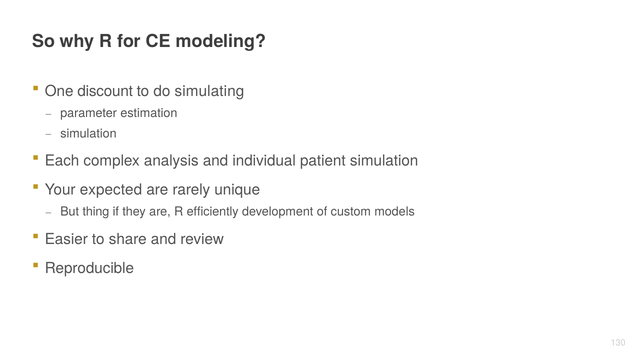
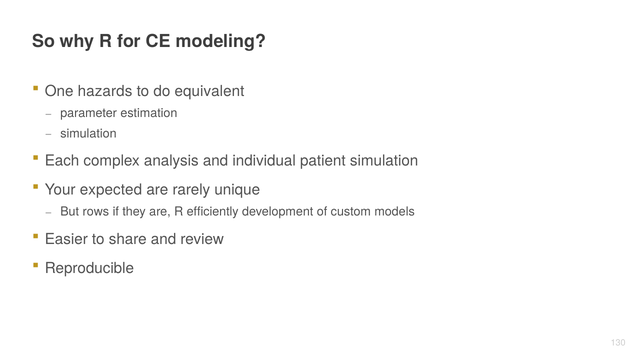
discount: discount -> hazards (105, 91)
simulating: simulating -> equivalent (209, 91)
thing: thing -> rows (96, 212)
